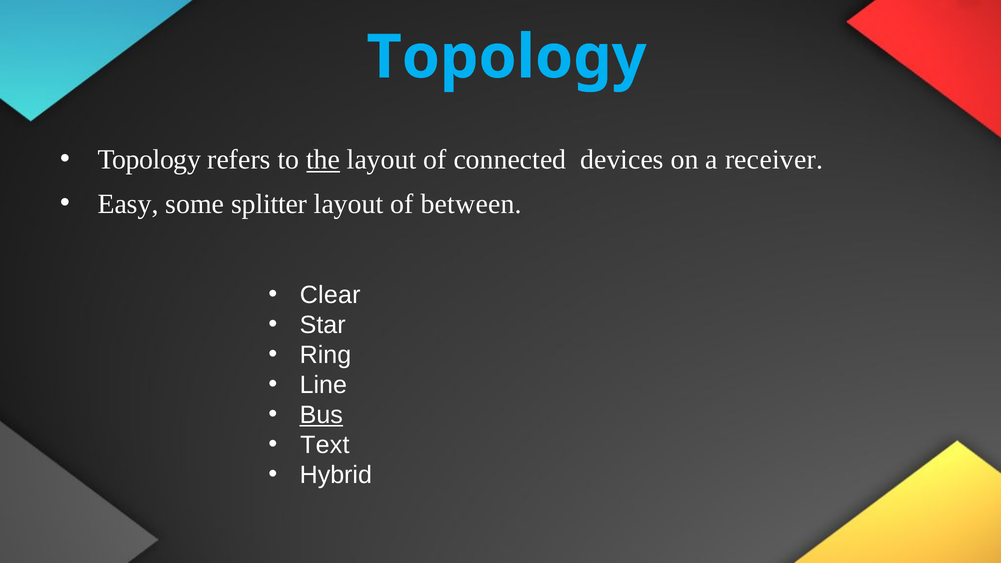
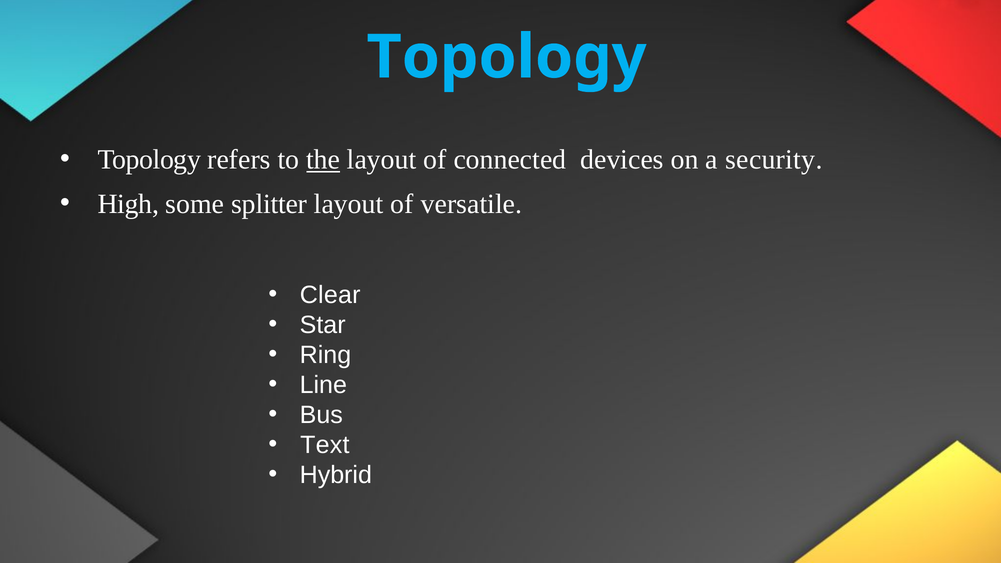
receiver: receiver -> security (774, 160)
Easy: Easy -> High (128, 204)
between: between -> versatile (471, 204)
Bus underline: present -> none (321, 415)
